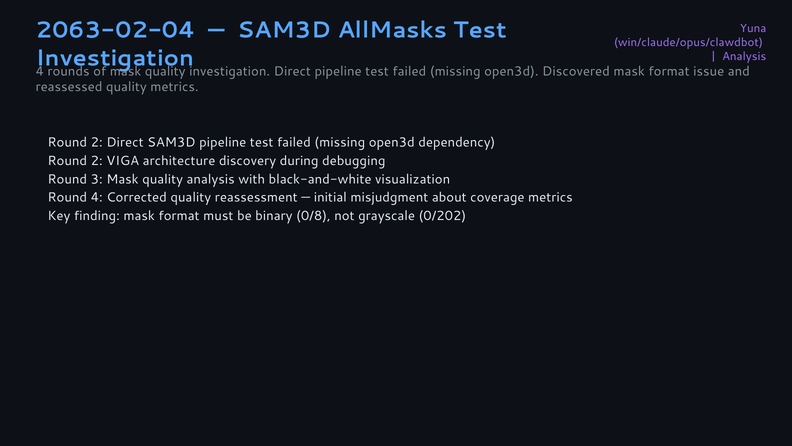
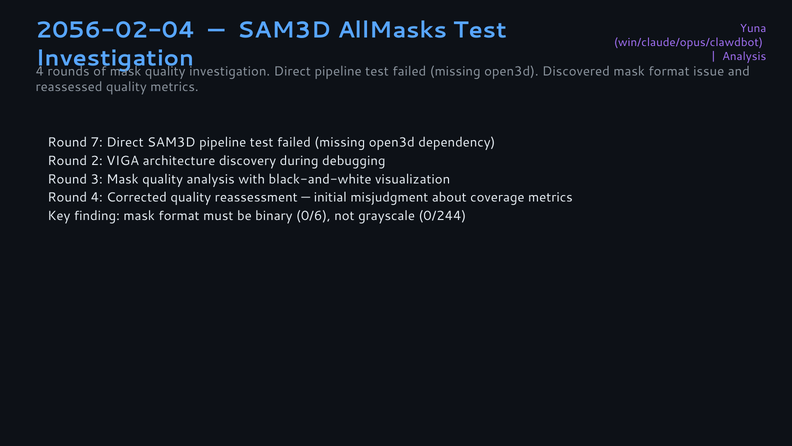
2063-02-04: 2063-02-04 -> 2056-02-04 (116, 30)
2: 2 -> 7 (97, 142)
0/8: 0/8 -> 0/6 (313, 216)
0/202: 0/202 -> 0/244 (442, 216)
